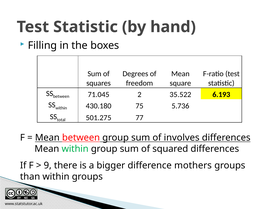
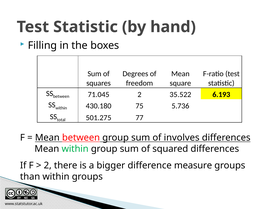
9: 9 -> 2 (48, 166)
mothers: mothers -> measure (193, 166)
